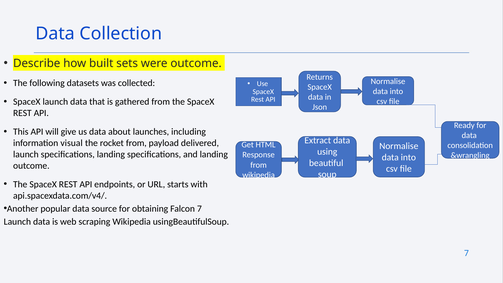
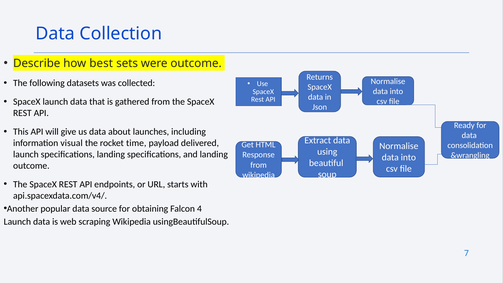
built: built -> best (101, 63)
rocket from: from -> time (136, 143)
Falcon 7: 7 -> 4 (199, 209)
